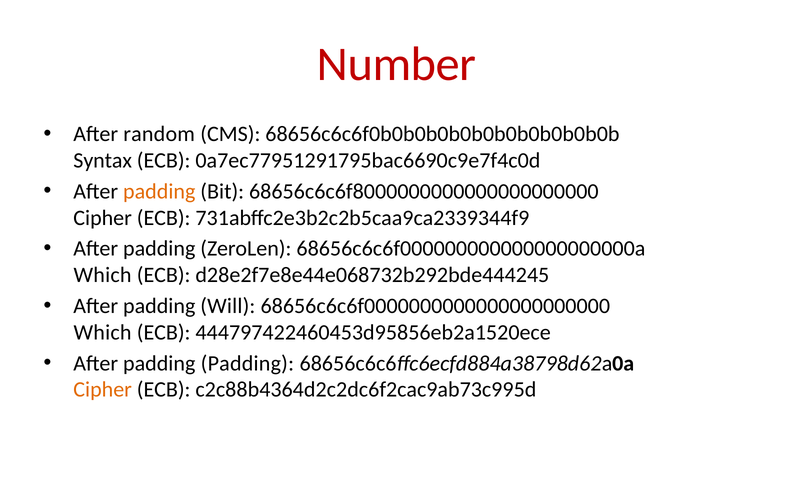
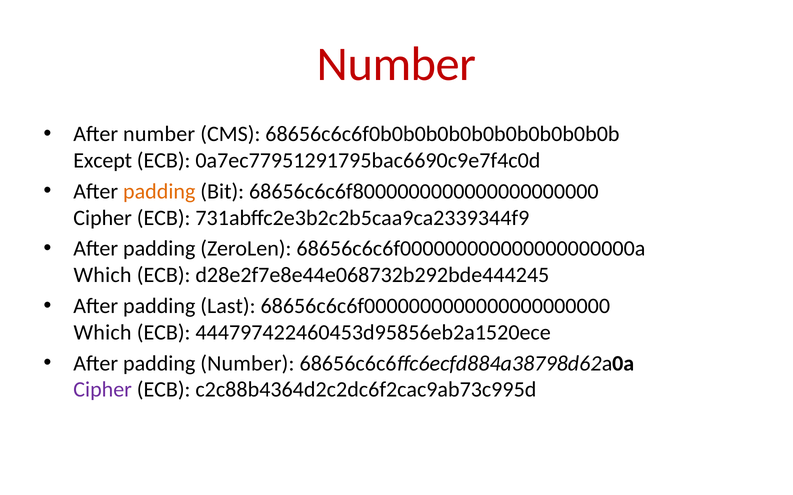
After random: random -> number (159, 134)
Syntax: Syntax -> Except (103, 161)
Will: Will -> Last (228, 306)
padding Padding: Padding -> Number (247, 364)
Cipher colour: orange -> purple (103, 390)
